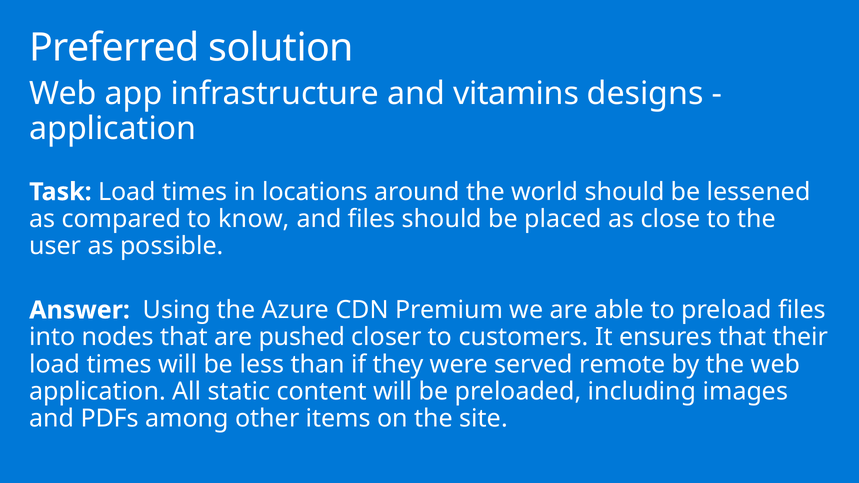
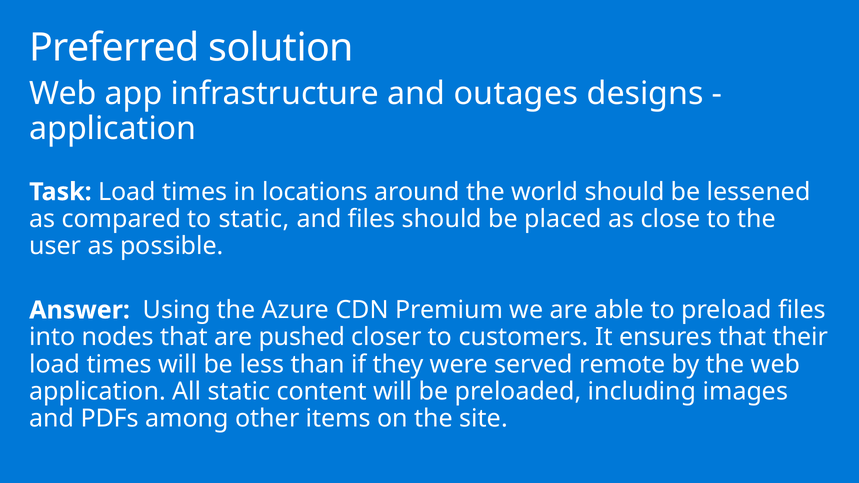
vitamins: vitamins -> outages (516, 94)
to know: know -> static (254, 219)
